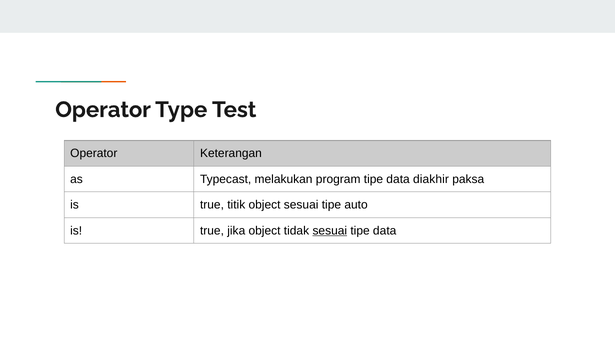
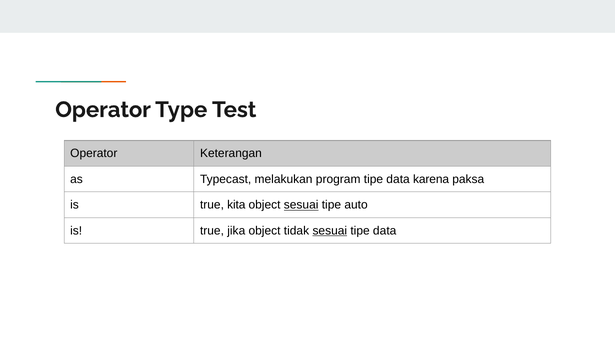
diakhir: diakhir -> karena (431, 179)
titik: titik -> kita (236, 205)
sesuai underline: none -> present (301, 205)
